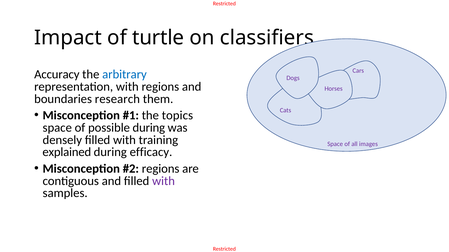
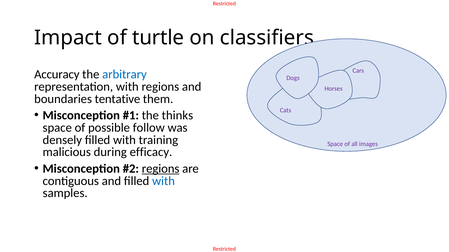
research: research -> tentative (117, 99)
topics: topics -> thinks (177, 116)
possible during: during -> follow (149, 128)
explained: explained -> malicious (67, 153)
regions underline: none -> present (161, 169)
with colour: purple -> blue (164, 181)
